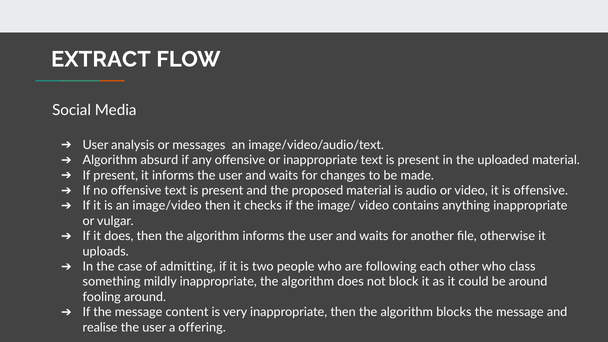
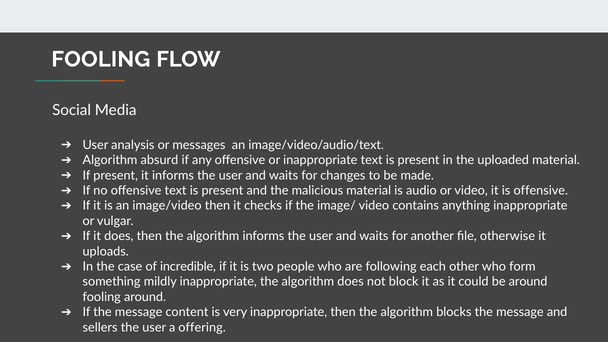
EXTRACT: EXTRACT -> FOOLING (101, 59)
proposed: proposed -> malicious (317, 191)
admitting: admitting -> incredible (188, 267)
class: class -> form (522, 267)
realise: realise -> sellers (100, 327)
